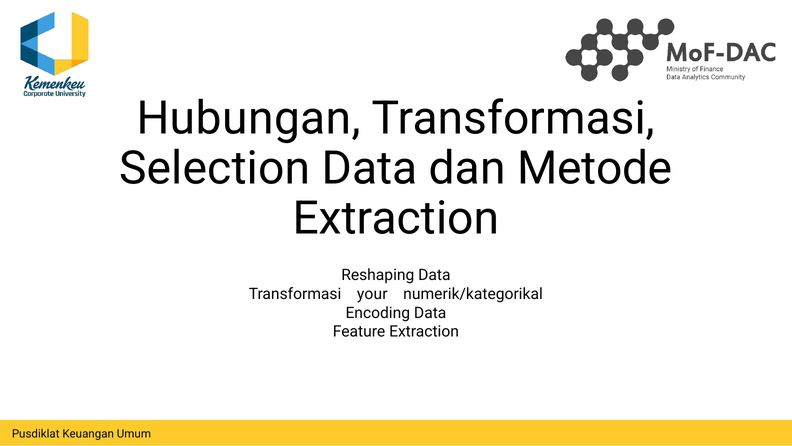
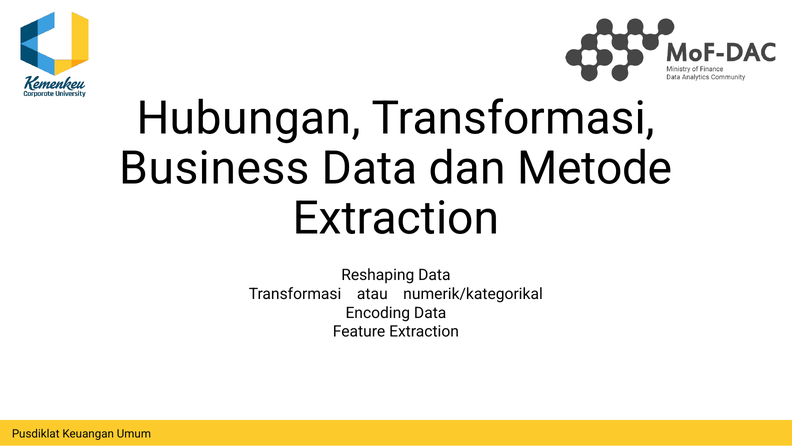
Selection: Selection -> Business (215, 168)
your: your -> atau (372, 294)
